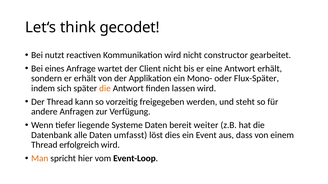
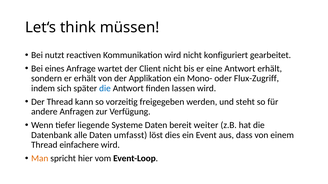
gecodet: gecodet -> müssen (130, 28)
constructor: constructor -> konfiguriert (226, 55)
Flux-Später: Flux-Später -> Flux-Zugriff (256, 79)
die colour: orange -> blue (105, 89)
erfolgreich: erfolgreich -> einfachere (79, 145)
